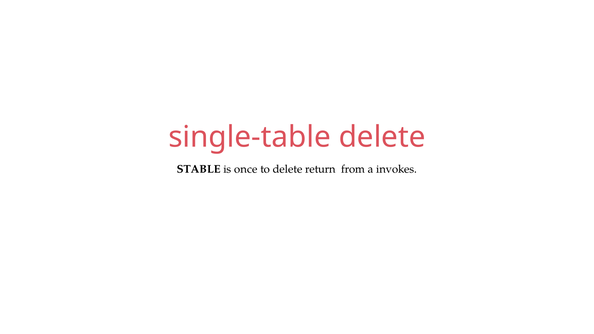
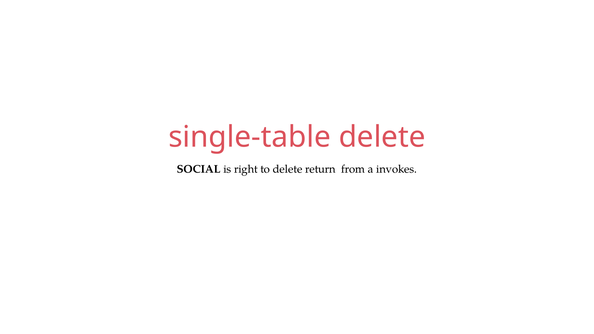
STABLE: STABLE -> SOCIAL (199, 169)
once: once -> right (246, 169)
